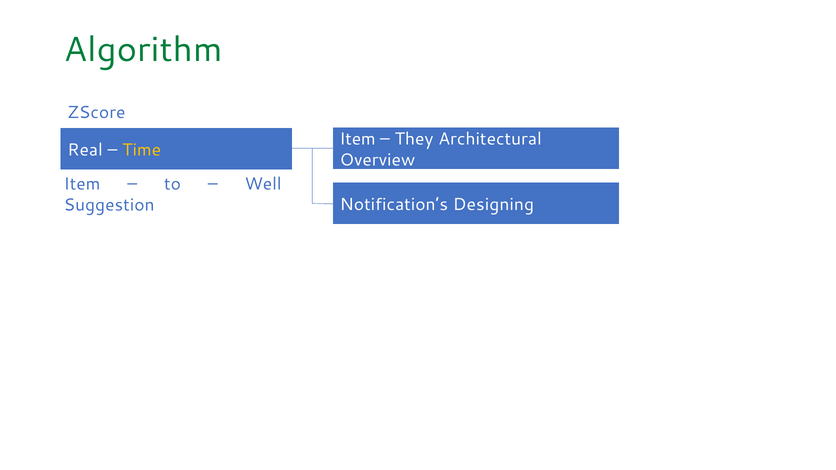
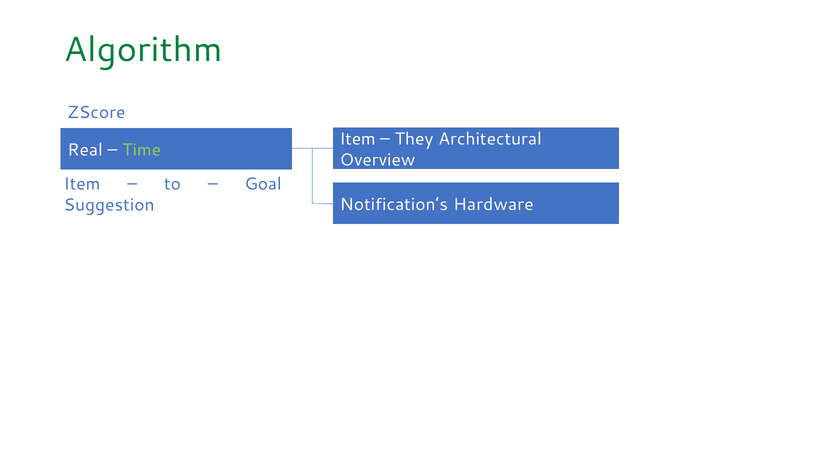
Time colour: yellow -> light green (142, 150)
Well: Well -> Goal (263, 184)
Designing: Designing -> Hardware (493, 205)
